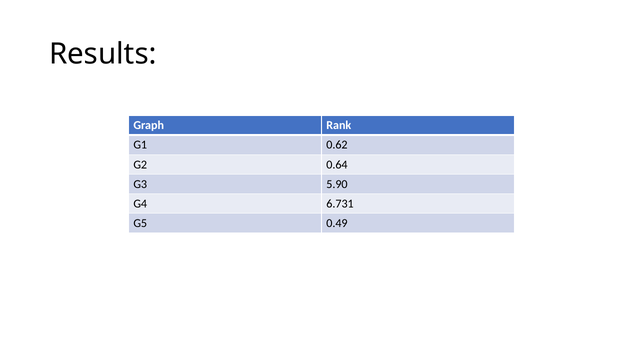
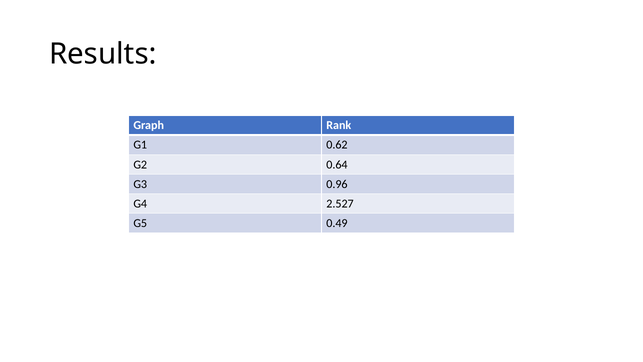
5.90: 5.90 -> 0.96 (337, 184)
6.731: 6.731 -> 2.527 (340, 204)
